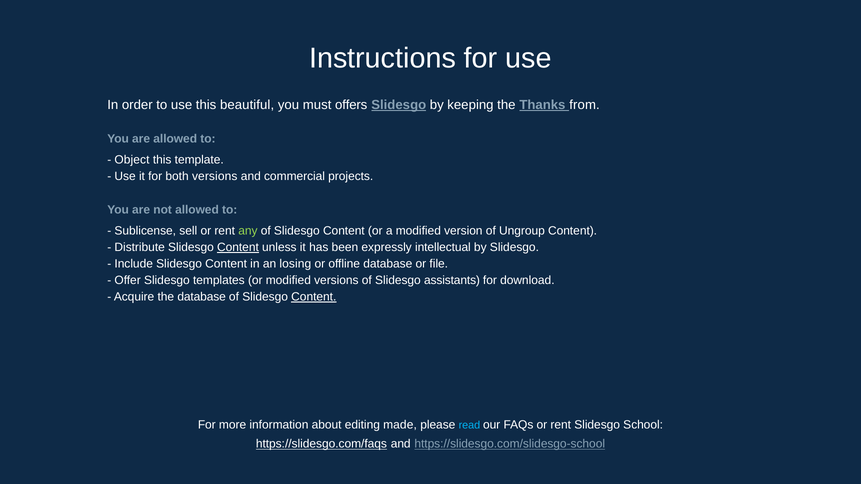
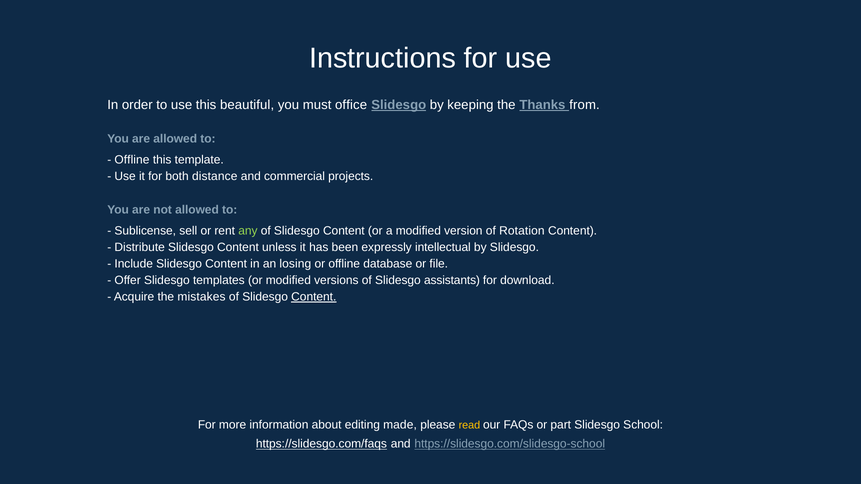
offers: offers -> office (351, 105)
Object: Object -> Offline (132, 160)
both versions: versions -> distance (215, 176)
Ungroup: Ungroup -> Rotation (522, 231)
Content underline: present -> none (238, 248)
the database: database -> mistakes (201, 297)
read colour: light blue -> yellow (469, 425)
FAQs or rent: rent -> part (561, 425)
